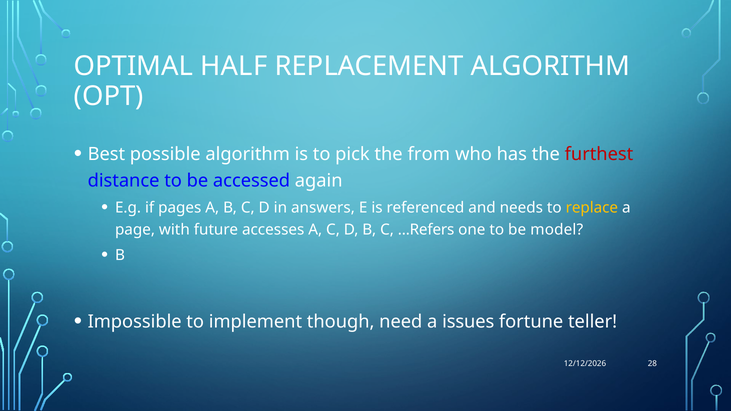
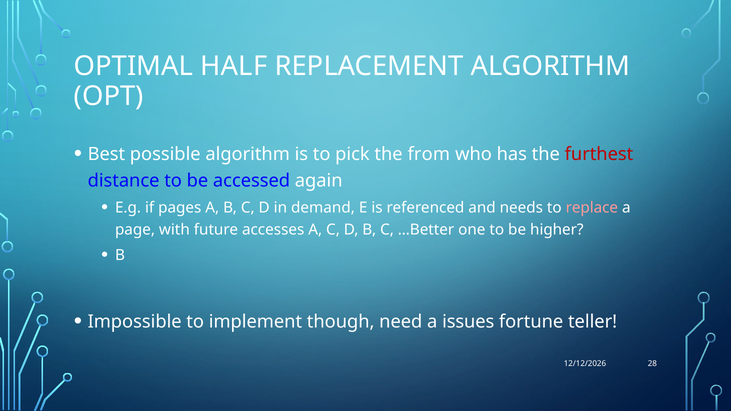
answers: answers -> demand (323, 208)
replace colour: yellow -> pink (592, 208)
…Refers: …Refers -> …Better (426, 230)
model: model -> higher (557, 230)
